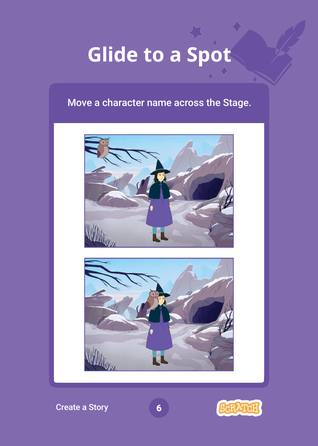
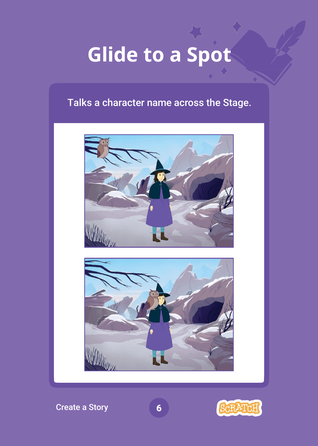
Move: Move -> Talks (80, 103)
